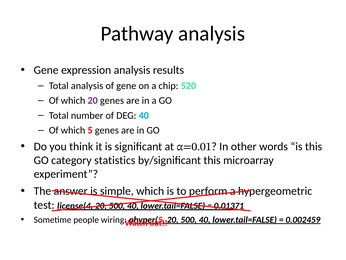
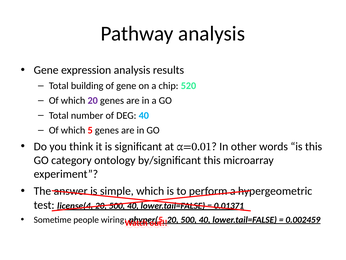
Total analysis: analysis -> building (87, 86)
statistics: statistics -> ontology (115, 160)
